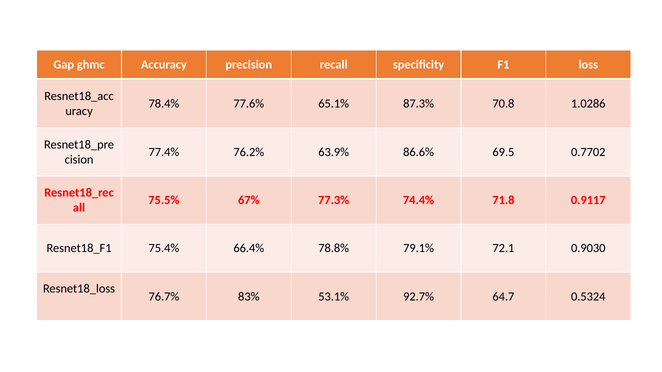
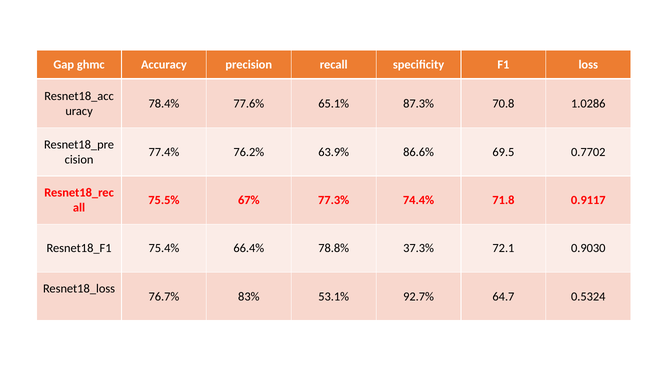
79.1%: 79.1% -> 37.3% (419, 249)
